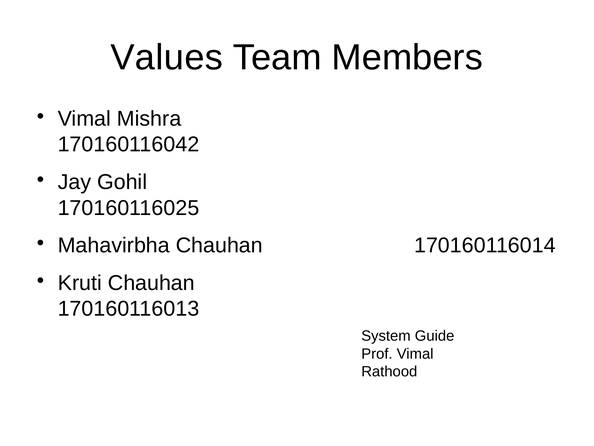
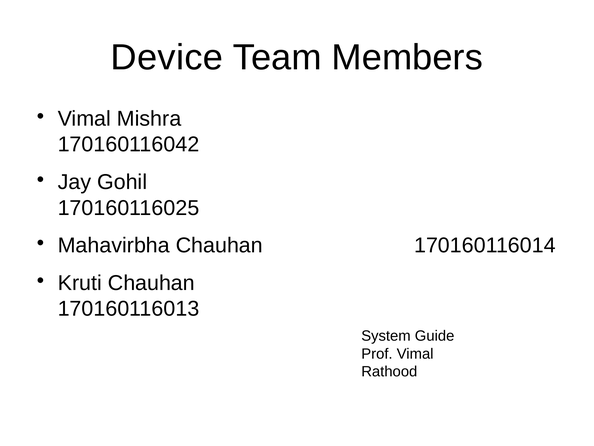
Values: Values -> Device (167, 57)
